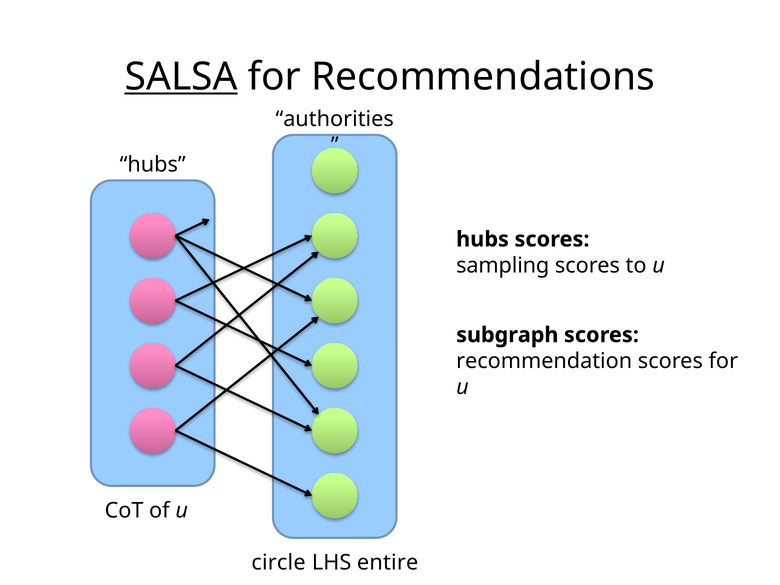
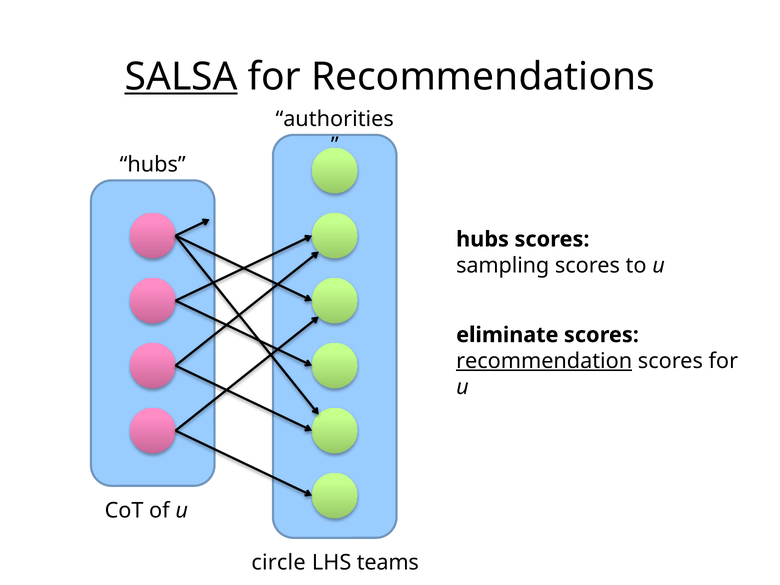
subgraph: subgraph -> eliminate (507, 335)
recommendation underline: none -> present (544, 361)
entire: entire -> teams (388, 563)
